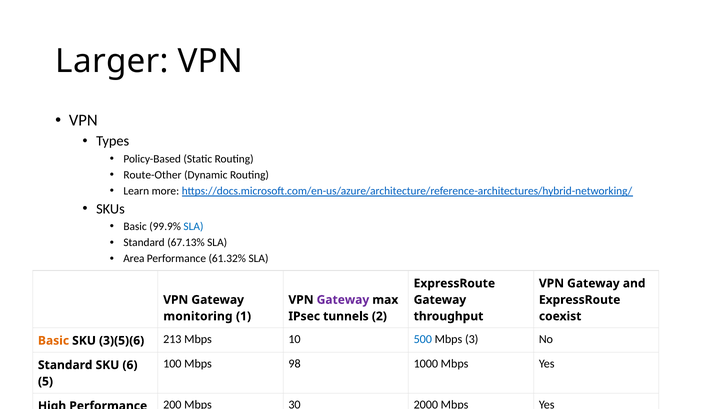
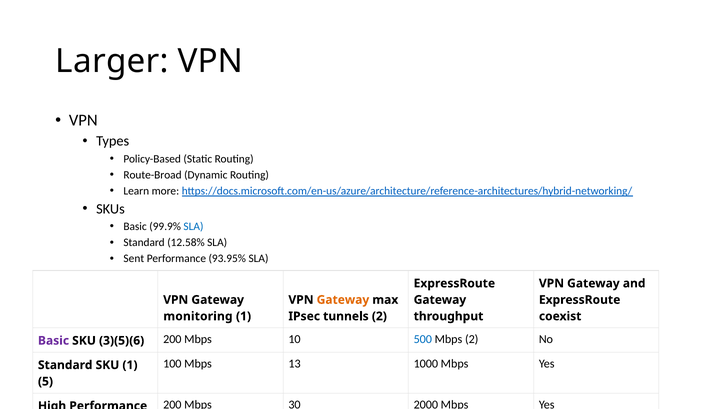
Route-Other: Route-Other -> Route-Broad (153, 175)
67.13%: 67.13% -> 12.58% (186, 242)
Area: Area -> Sent (134, 258)
61.32%: 61.32% -> 93.95% (227, 258)
Gateway colour: purple -> orange (343, 299)
Basic colour: orange -> purple (53, 340)
3)(5)(6 213: 213 -> 200 (172, 339)
Mbps 3: 3 -> 2 (472, 339)
98: 98 -> 13 (295, 363)
SKU 6: 6 -> 1 (130, 365)
